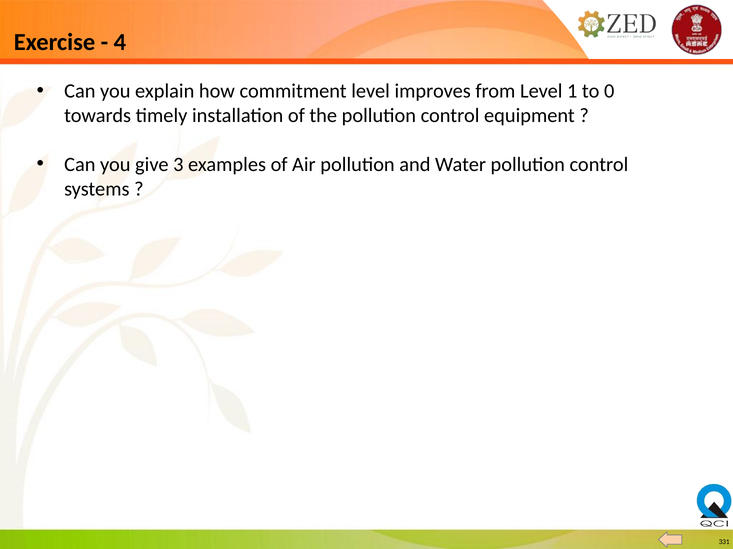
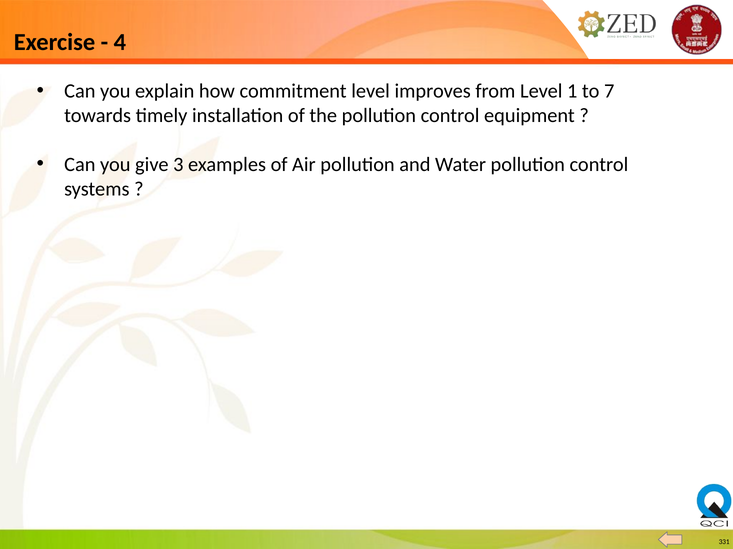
0: 0 -> 7 (609, 91)
